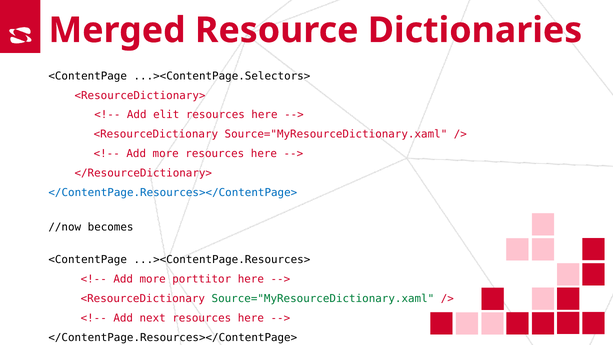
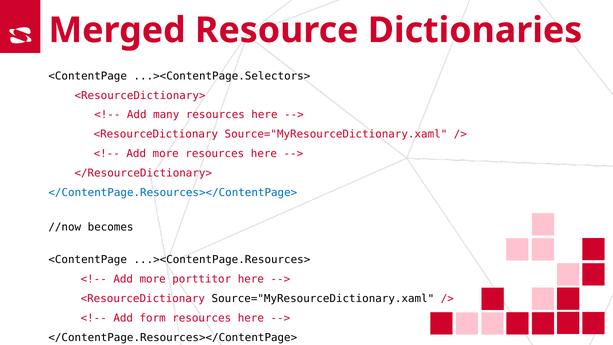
elit: elit -> many (166, 115)
Source="MyResourceDictionary.xaml colour: green -> black (323, 299)
next: next -> form (153, 318)
